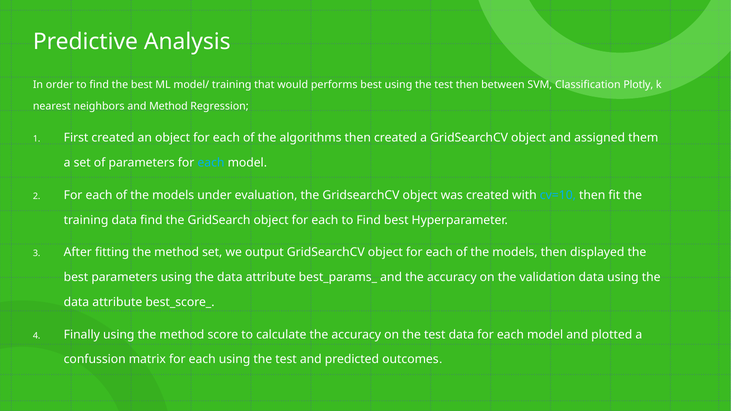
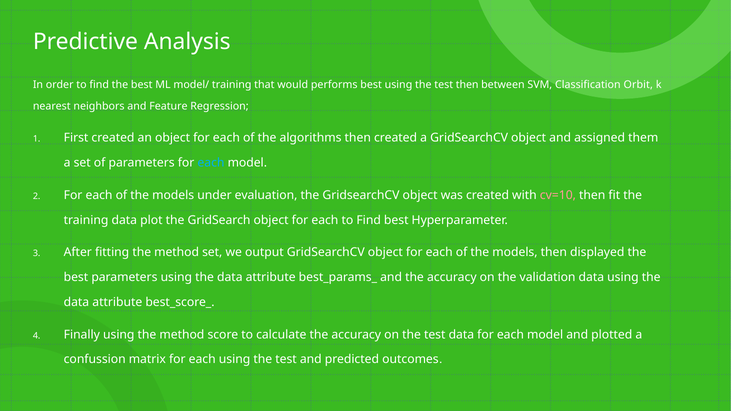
Plotly: Plotly -> Orbit (638, 85)
and Method: Method -> Feature (168, 106)
cv=10 colour: light blue -> pink (558, 195)
data find: find -> plot (151, 220)
